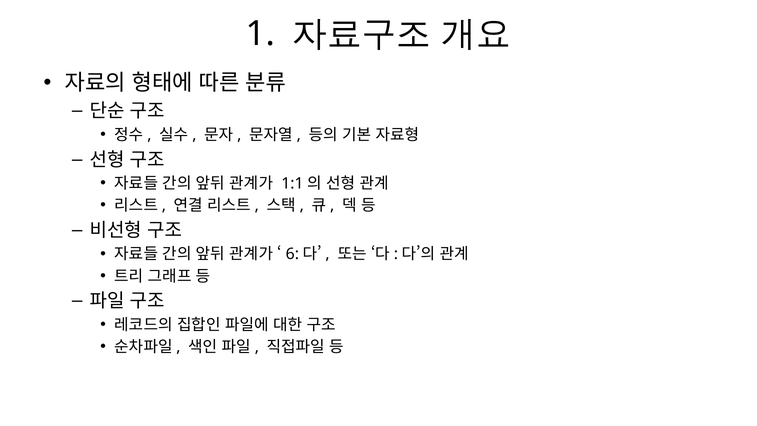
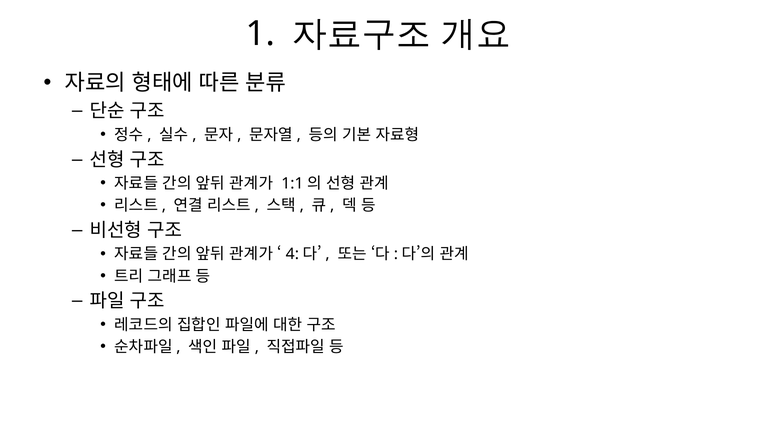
6: 6 -> 4 (292, 254)
